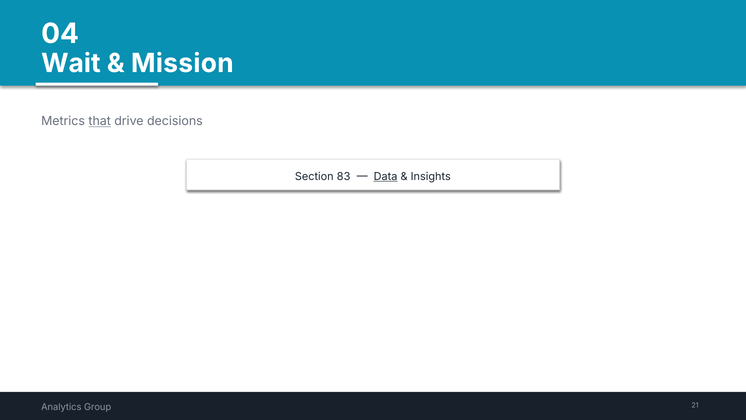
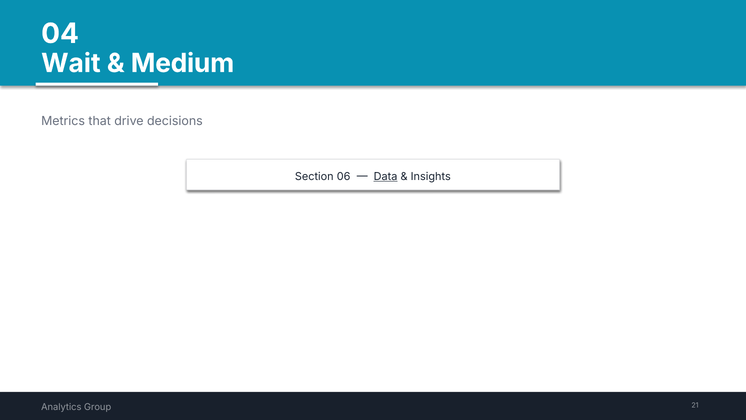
Mission: Mission -> Medium (183, 63)
that underline: present -> none (100, 121)
83: 83 -> 06 (344, 176)
